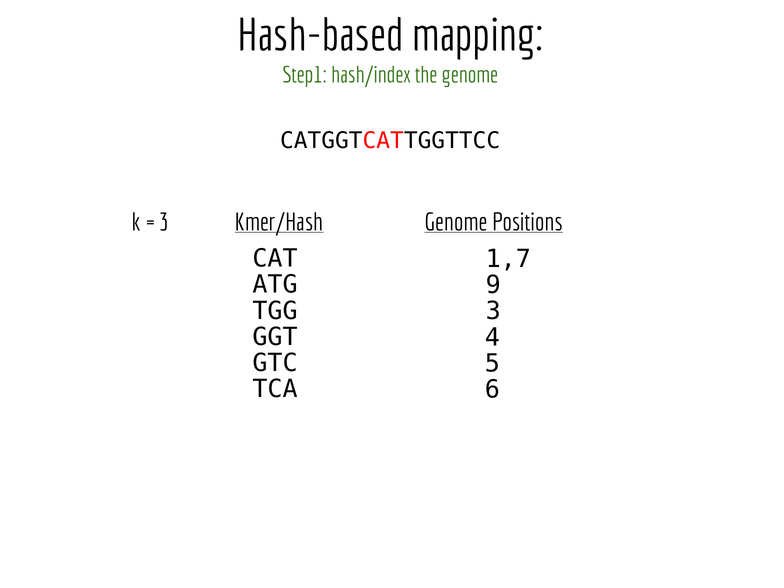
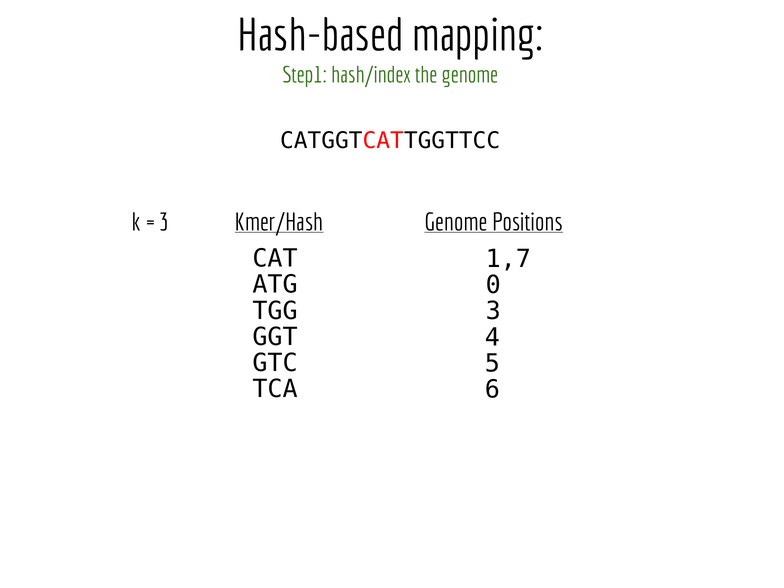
9: 9 -> 0 (493, 285)
